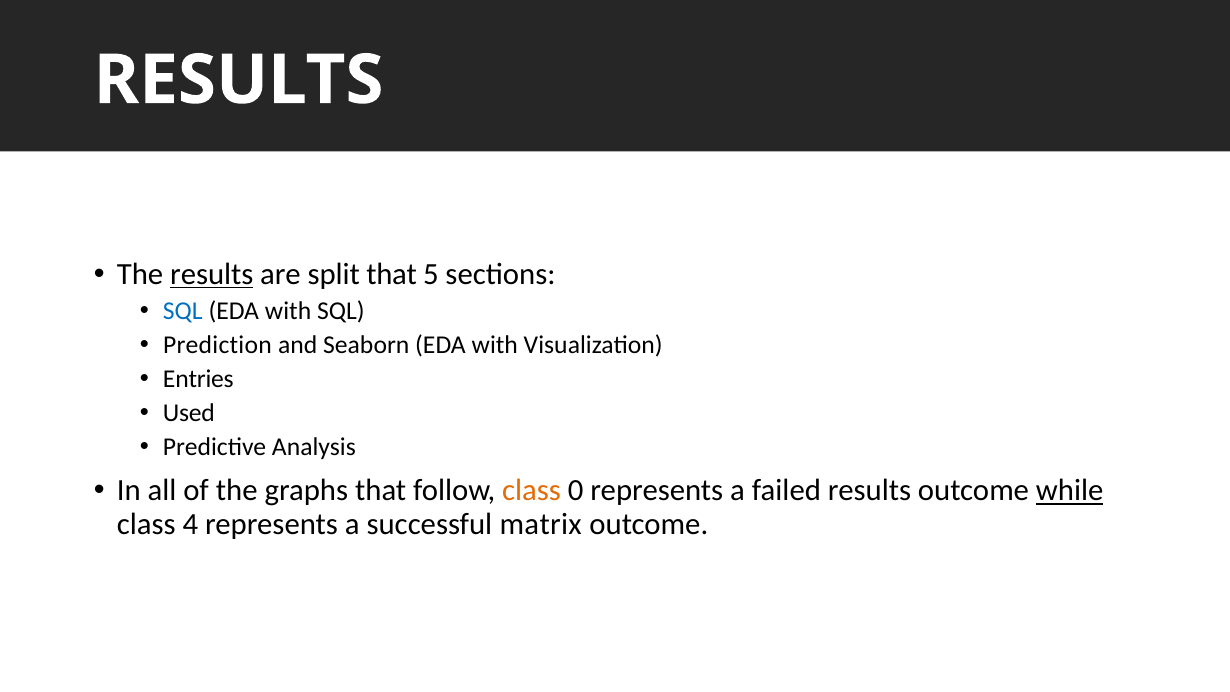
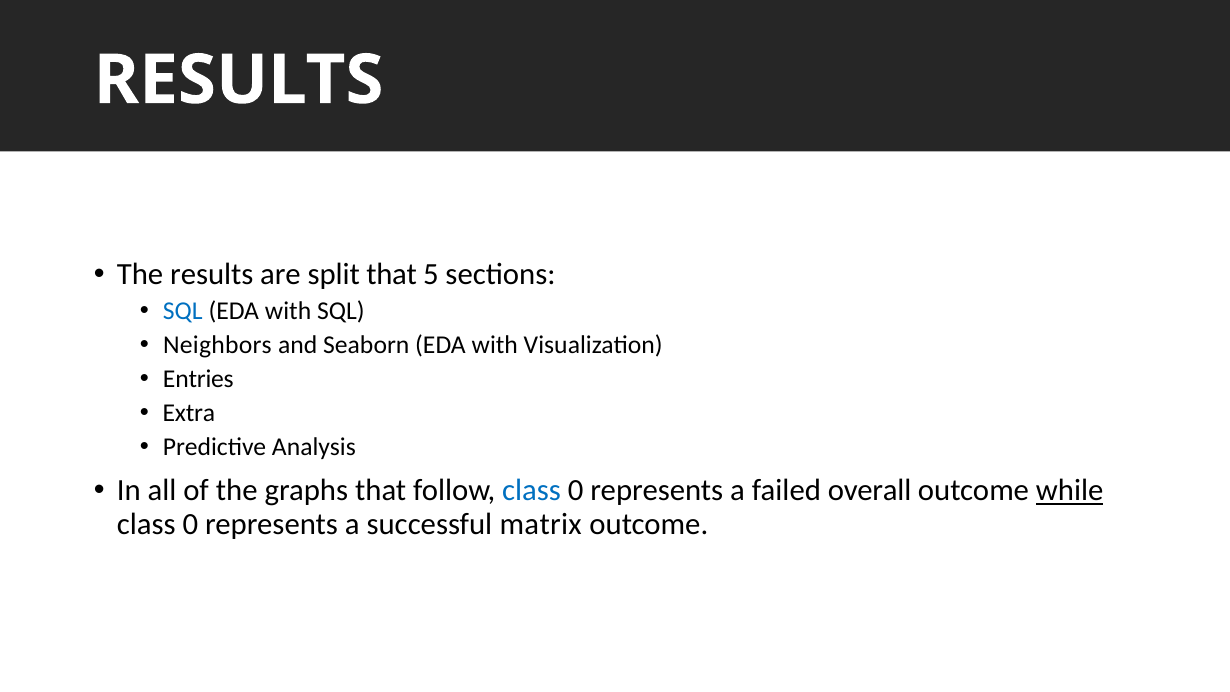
results underline: present -> none (212, 274)
Prediction: Prediction -> Neighbors (217, 345)
Used: Used -> Extra (189, 413)
class colour: orange -> blue (532, 491)
failed results: results -> overall (870, 491)
4: 4 -> 0 (190, 524)
